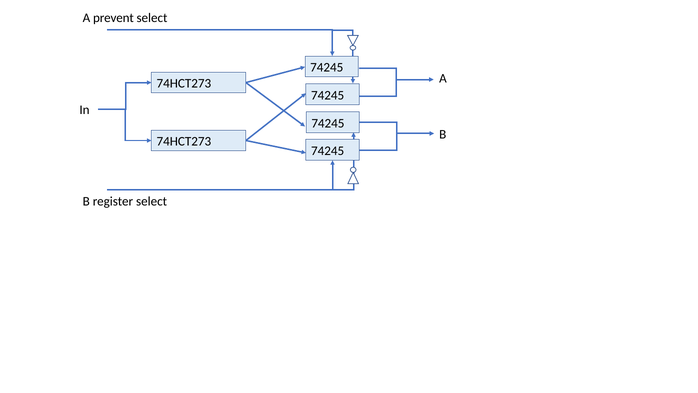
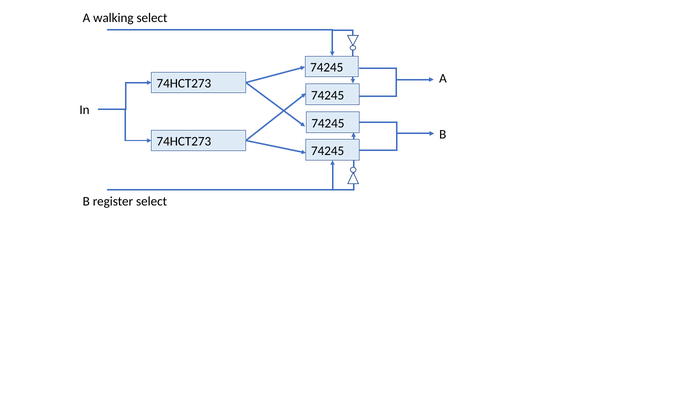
prevent: prevent -> walking (113, 18)
